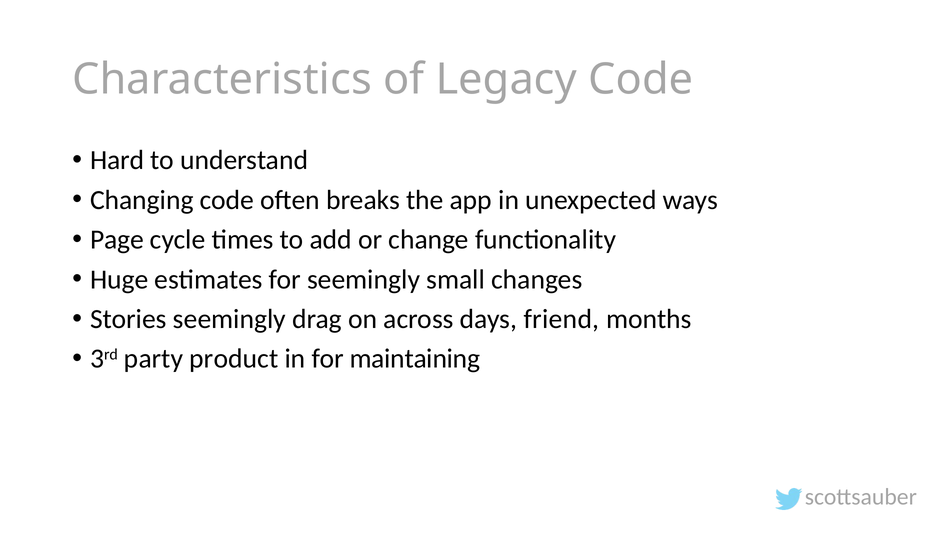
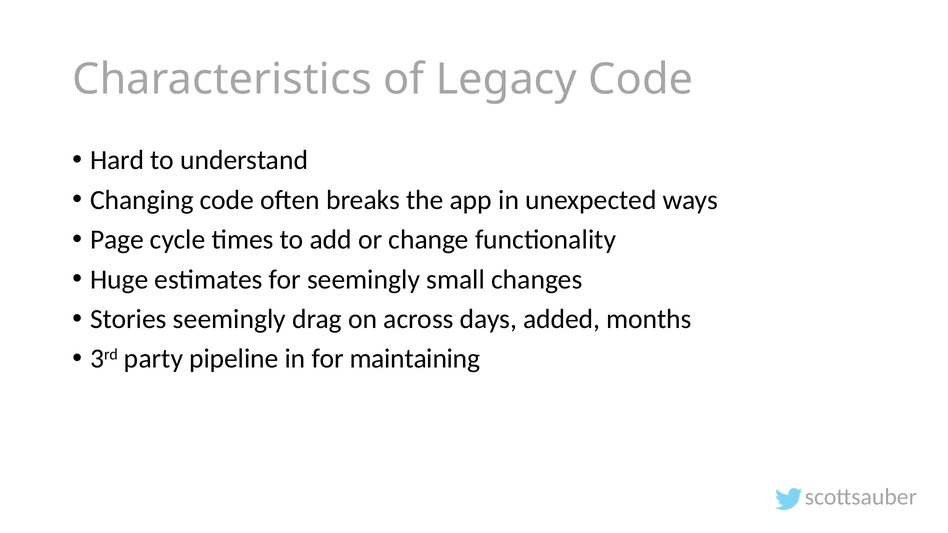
friend: friend -> added (562, 319)
product: product -> pipeline (234, 359)
